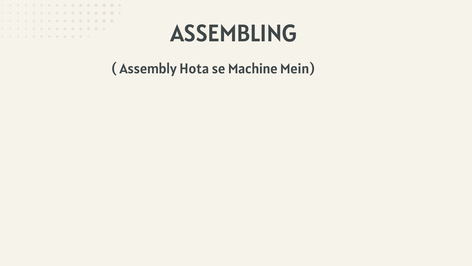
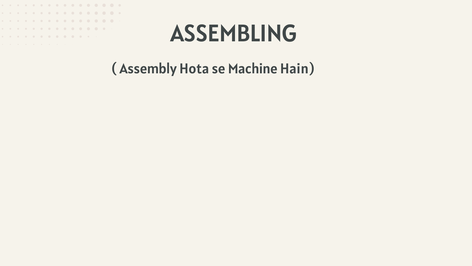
Mein: Mein -> Hain (297, 69)
